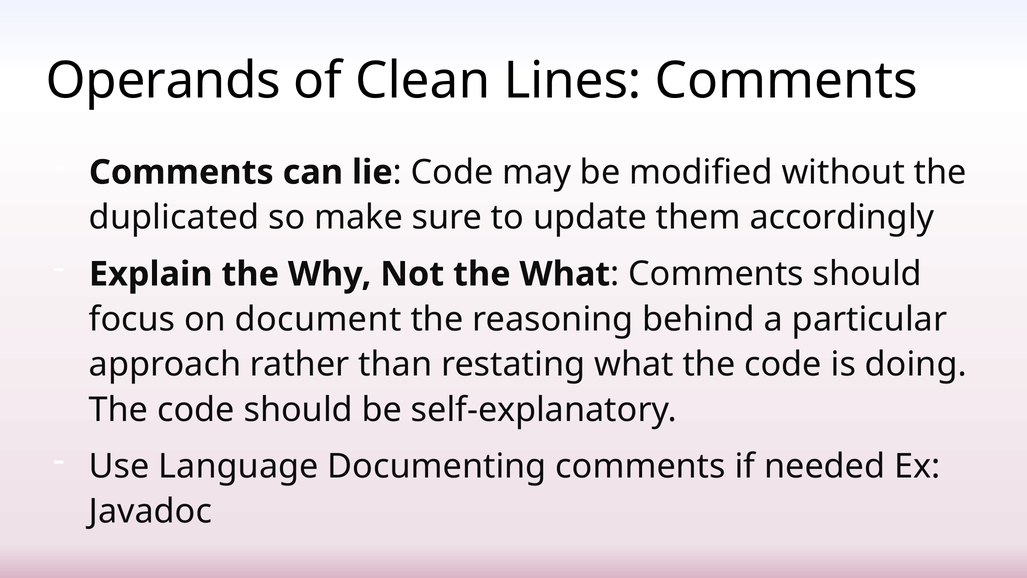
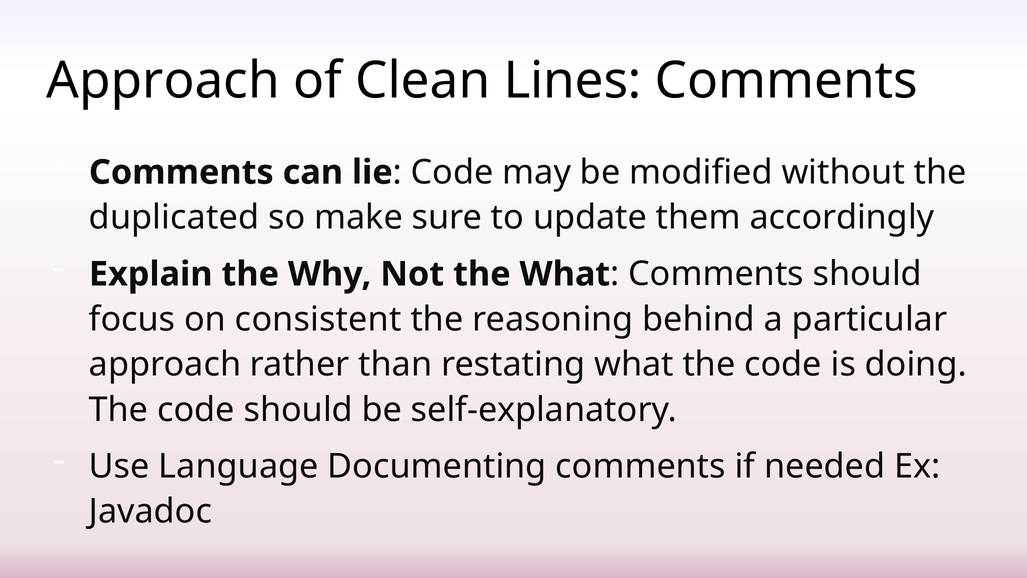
Operands: Operands -> Approach (163, 81)
document: document -> consistent (318, 319)
